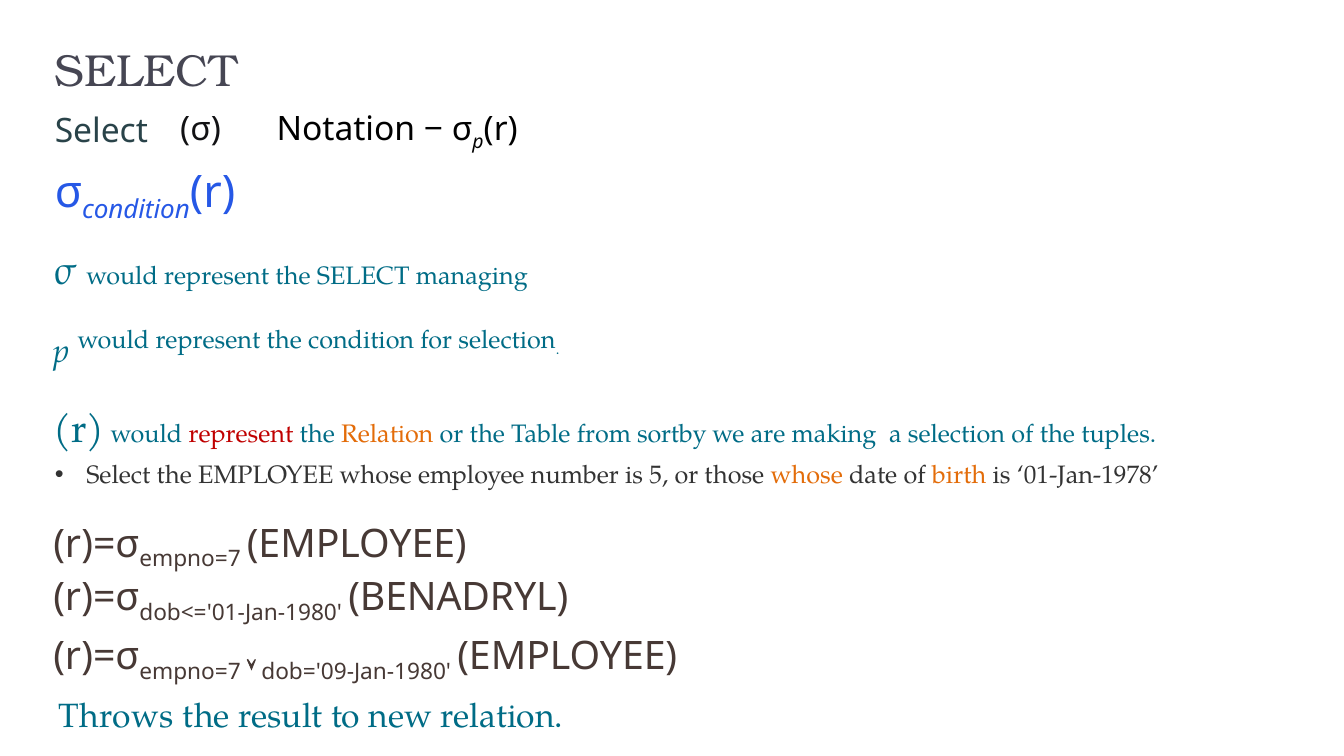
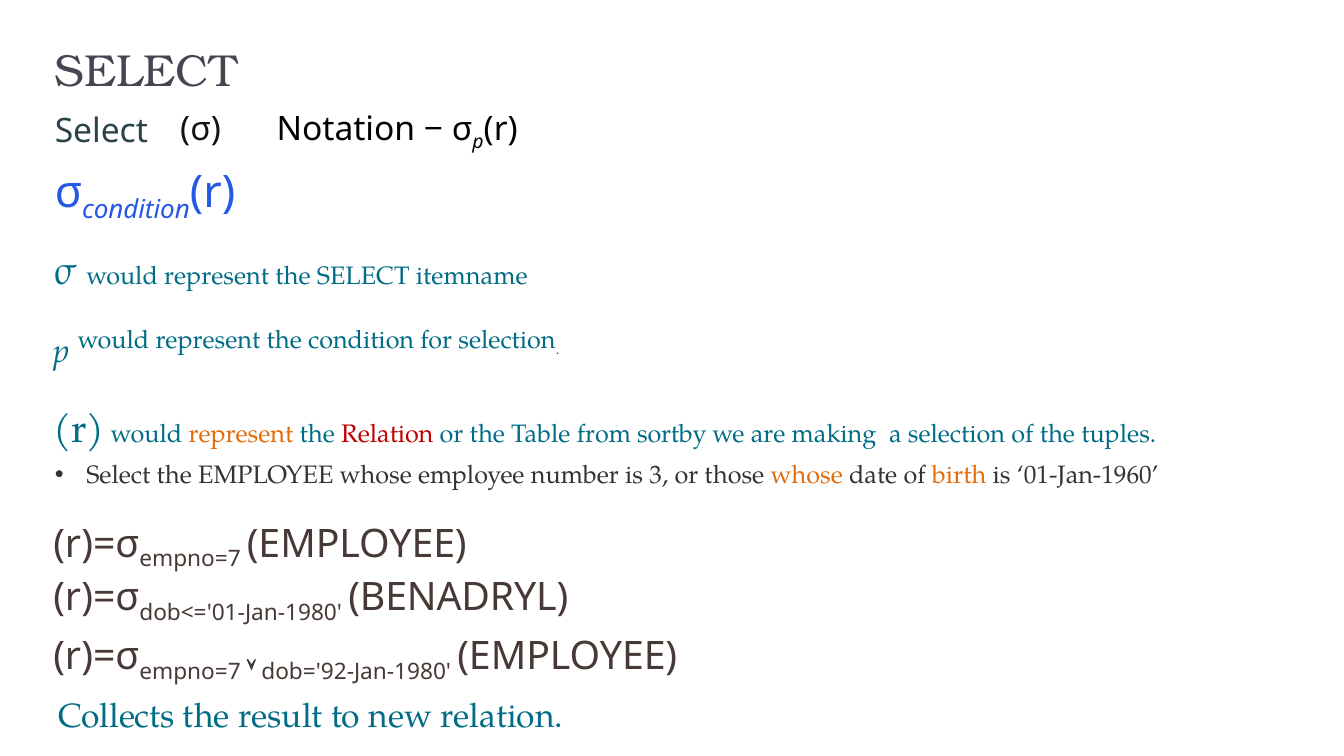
managing: managing -> itemname (472, 276)
represent colour: red -> orange (241, 434)
Relation colour: orange -> red (387, 434)
5: 5 -> 3 (659, 475)
01-Jan-1978: 01-Jan-1978 -> 01-Jan-1960 (1088, 475)
dob='09-Jan-1980: dob='09-Jan-1980 -> dob='92-Jan-1980 (356, 672)
Throws: Throws -> Collects (116, 716)
